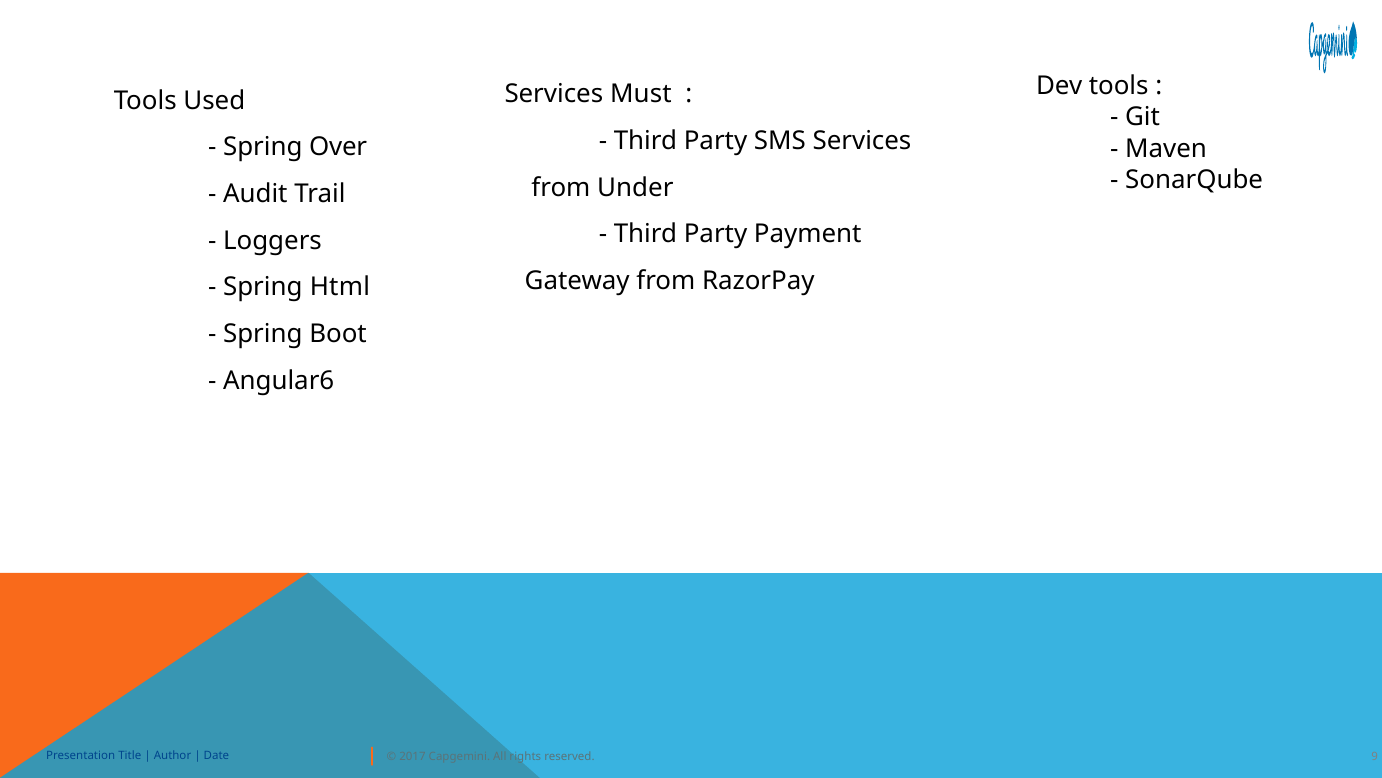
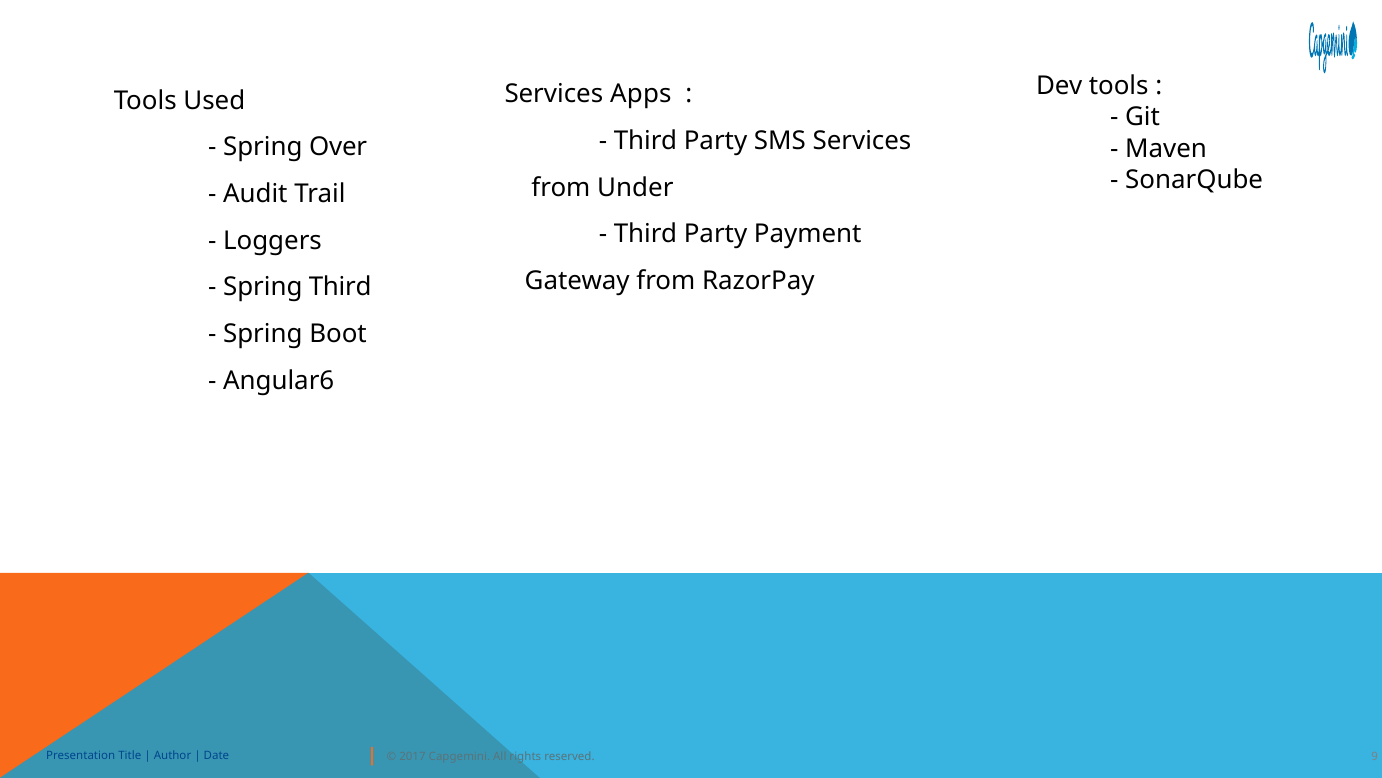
Must: Must -> Apps (641, 94)
Spring Html: Html -> Third (340, 287)
